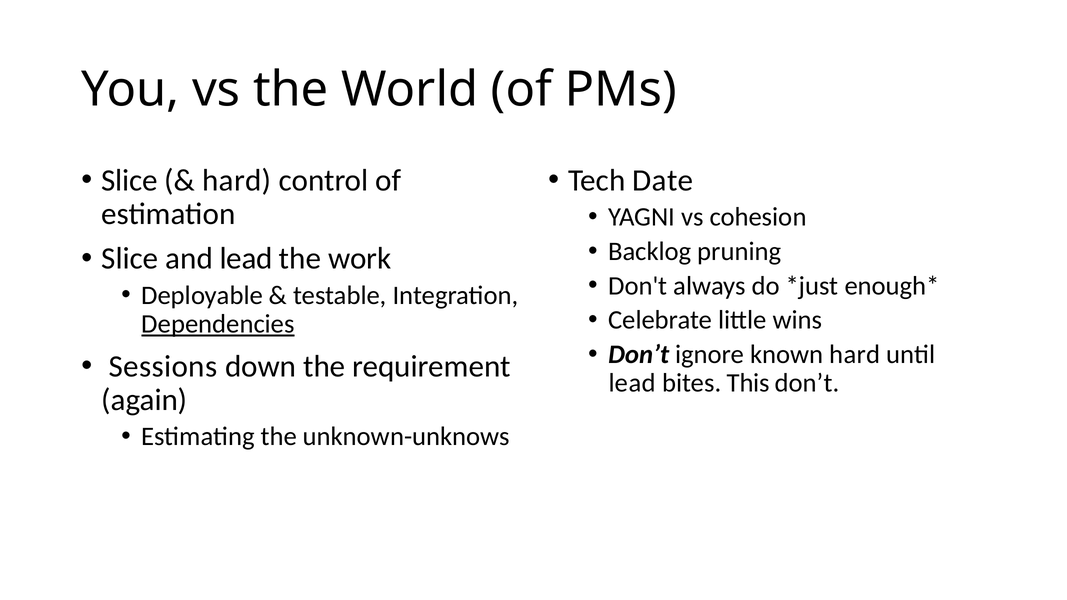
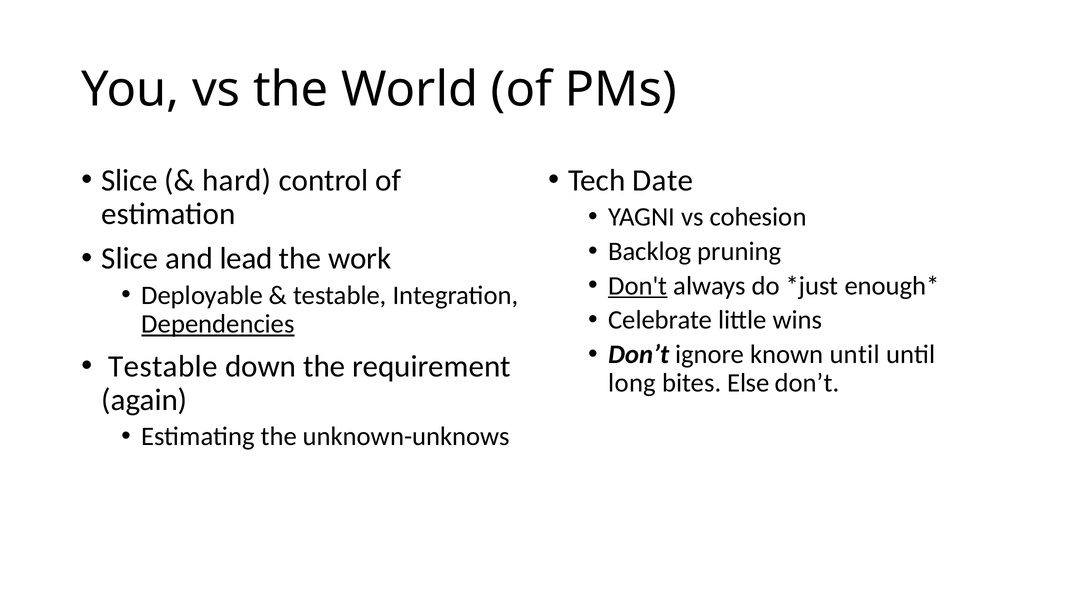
Don't underline: none -> present (638, 286)
known hard: hard -> until (855, 354)
Sessions: Sessions -> Testable (163, 366)
lead: lead -> long (632, 383)
This: This -> Else (748, 383)
